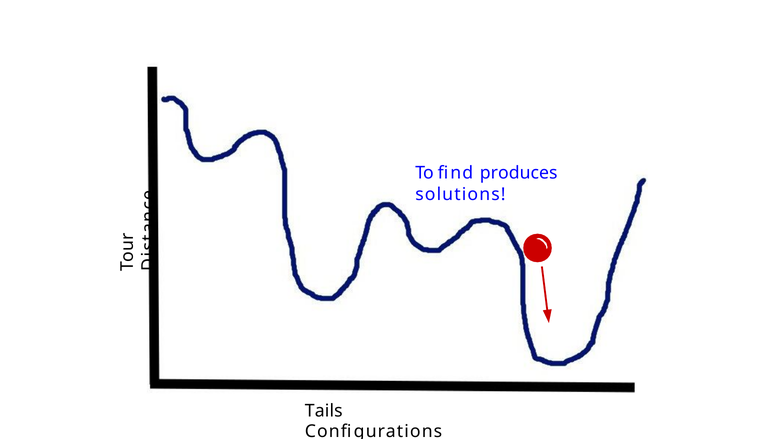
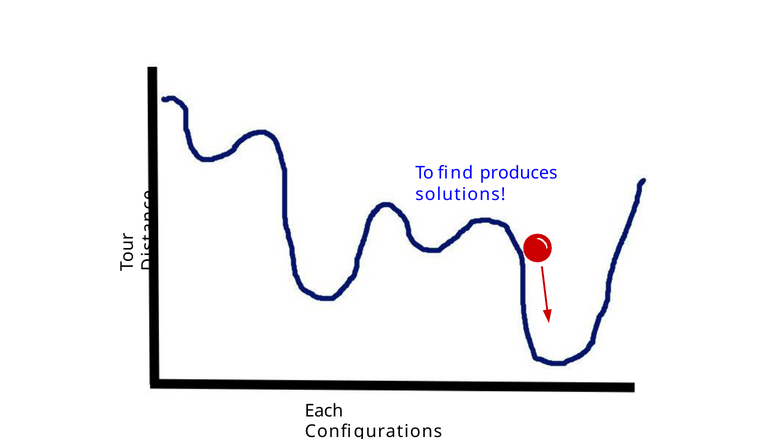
Tails: Tails -> Each (324, 410)
